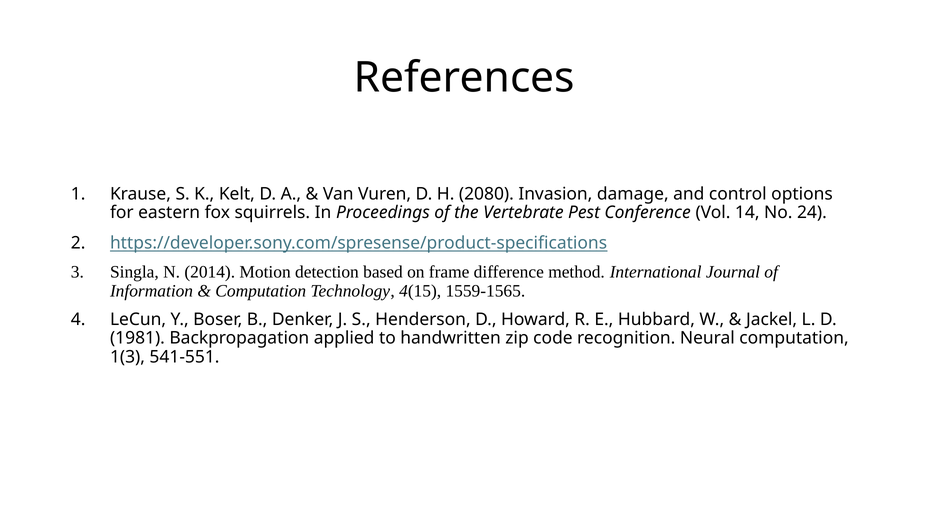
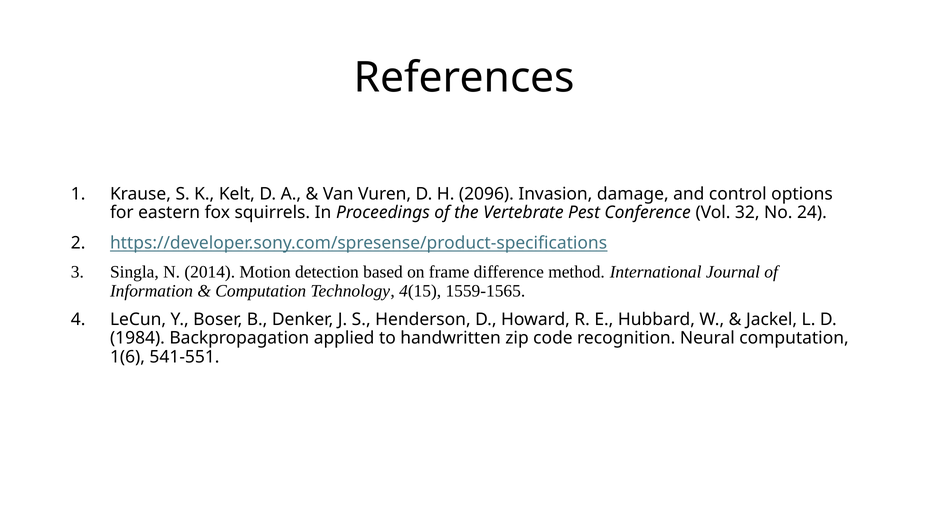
2080: 2080 -> 2096 (486, 194)
14: 14 -> 32 (747, 213)
1981: 1981 -> 1984 (137, 339)
1(3: 1(3 -> 1(6 (128, 357)
